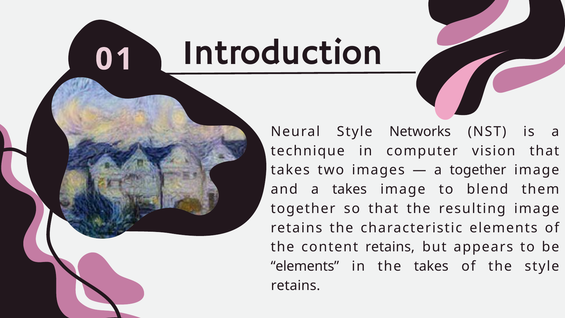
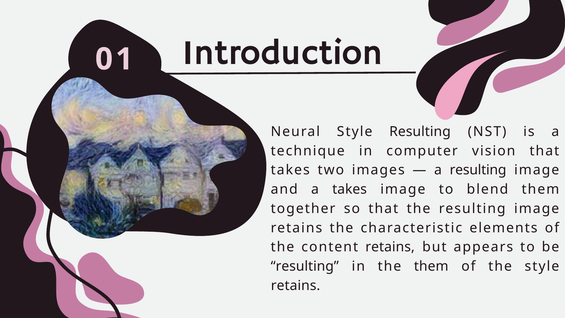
Style Networks: Networks -> Resulting (420, 132)
a together: together -> resulting (478, 170)
elements: elements -> resulting (305, 266)
the takes: takes -> them (431, 266)
